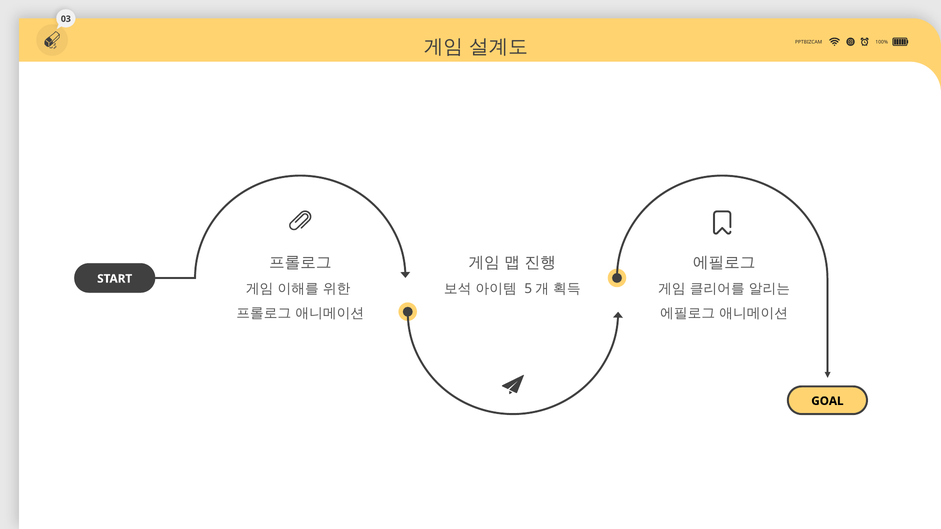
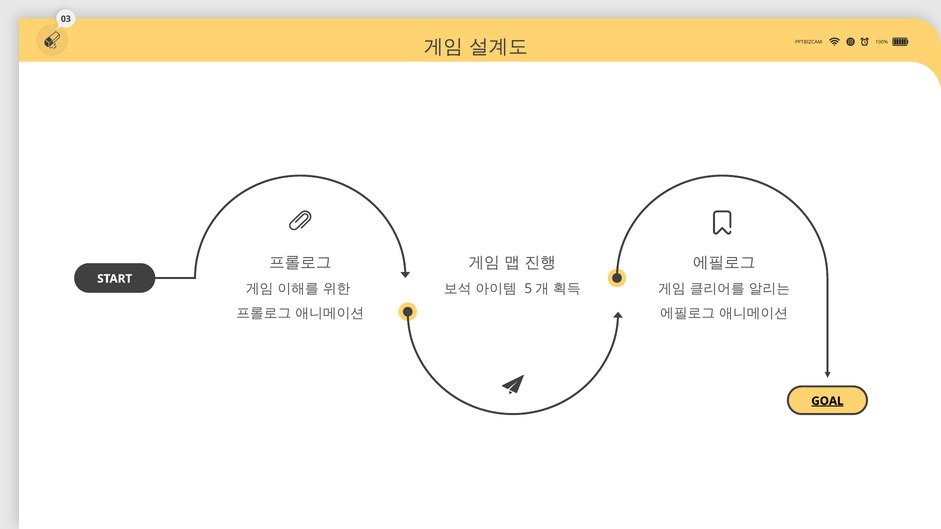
GOAL underline: none -> present (827, 401)
